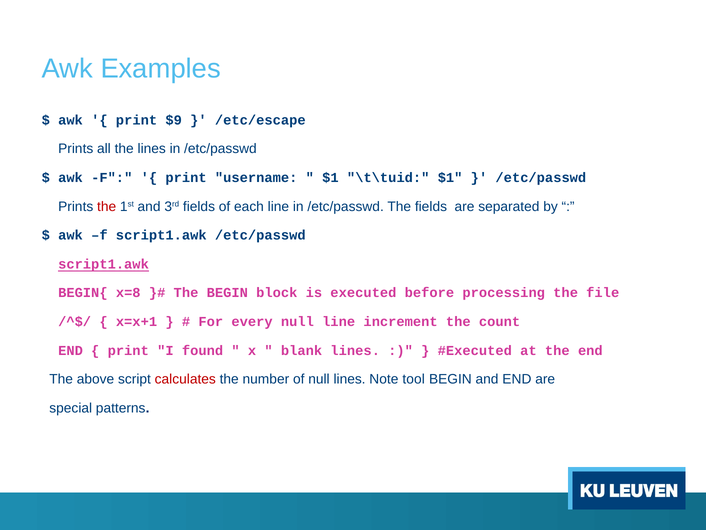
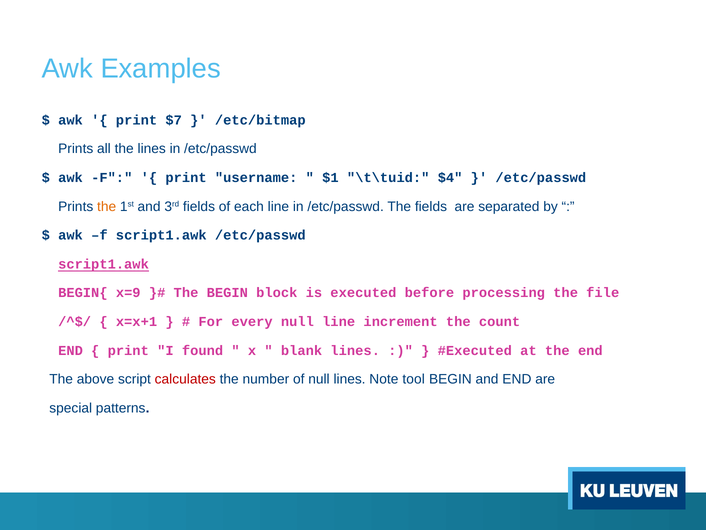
$9: $9 -> $7 (174, 120)
/etc/escape: /etc/escape -> /etc/bitmap (260, 120)
\t\tuid $1: $1 -> $4 (450, 178)
the colour: red -> orange (107, 206)
x=8: x=8 -> x=9 (128, 293)
